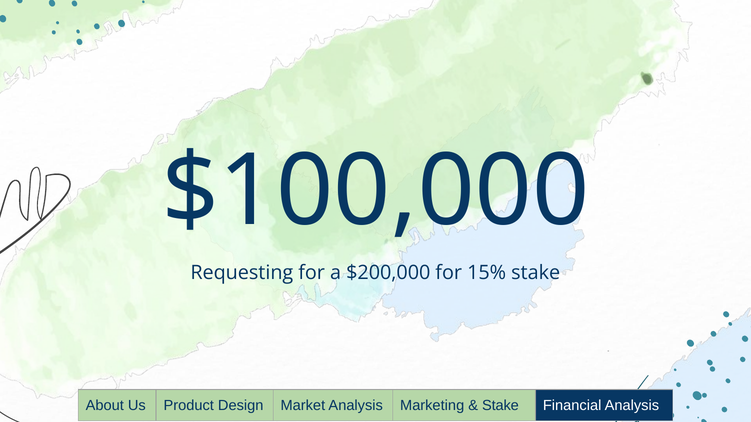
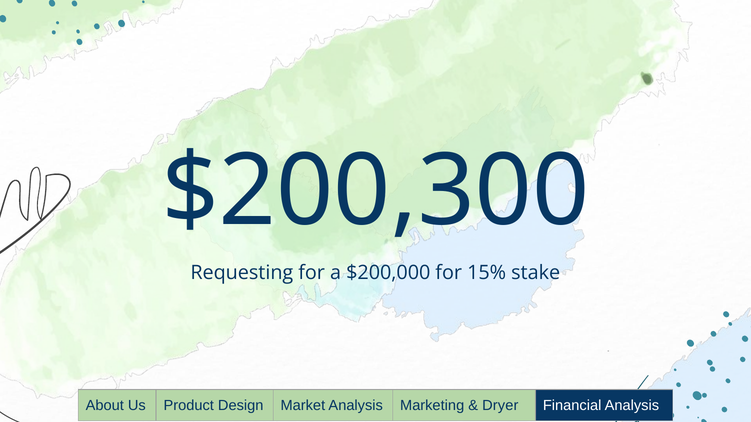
$100,000: $100,000 -> $200,300 (375, 192)
Stake: Stake -> Dryer (500, 406)
